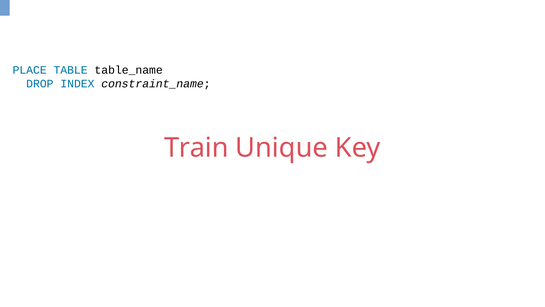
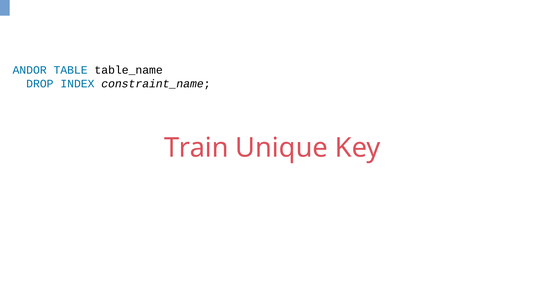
PLACE: PLACE -> ANDOR (30, 70)
